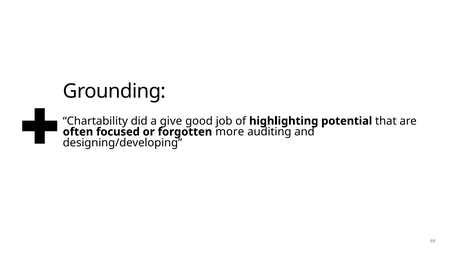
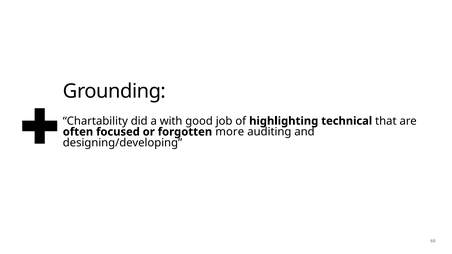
give: give -> with (171, 121)
potential: potential -> technical (347, 121)
